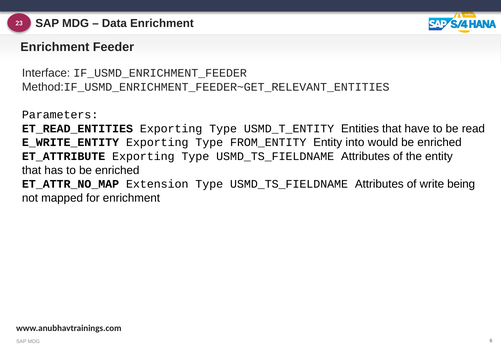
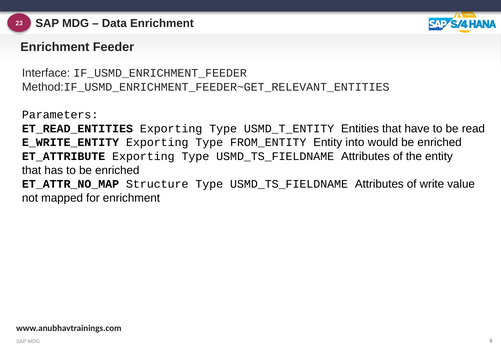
Extension: Extension -> Structure (157, 184)
being: being -> value (461, 184)
